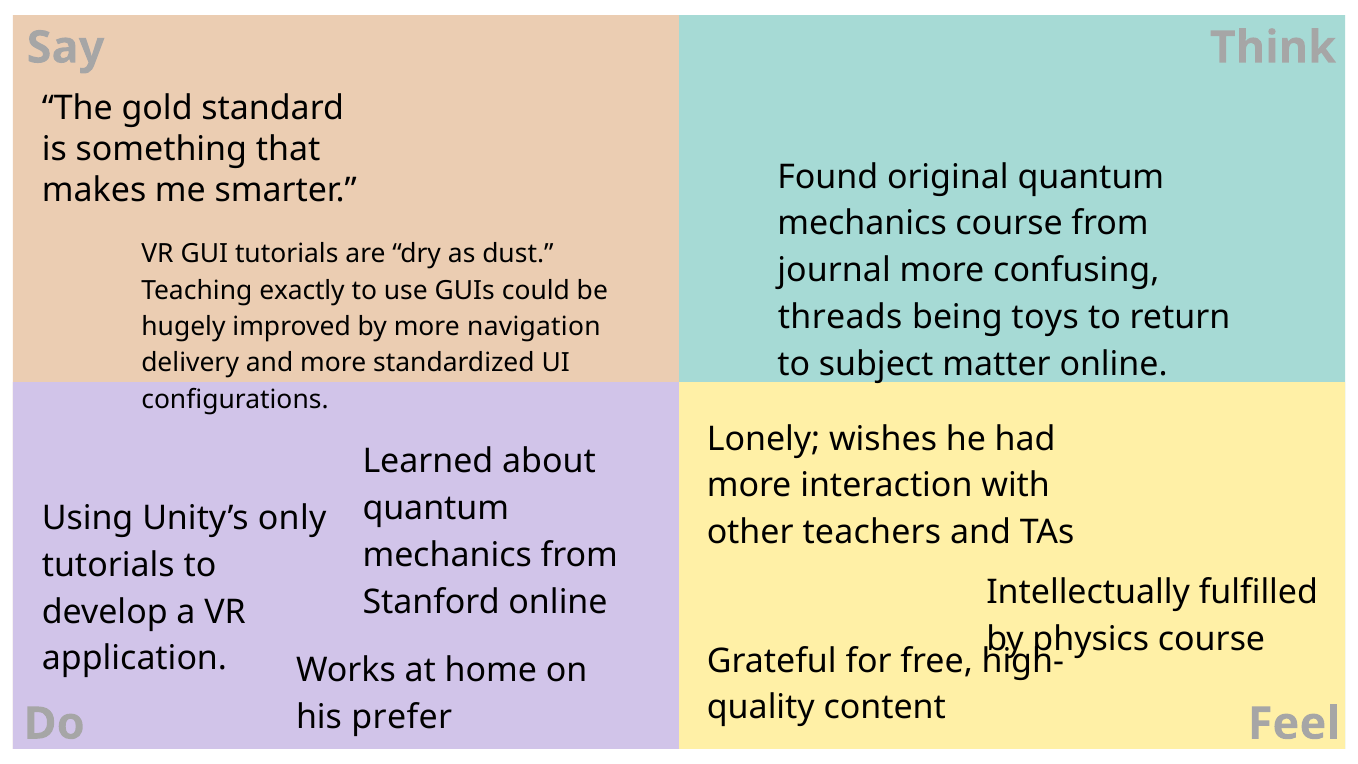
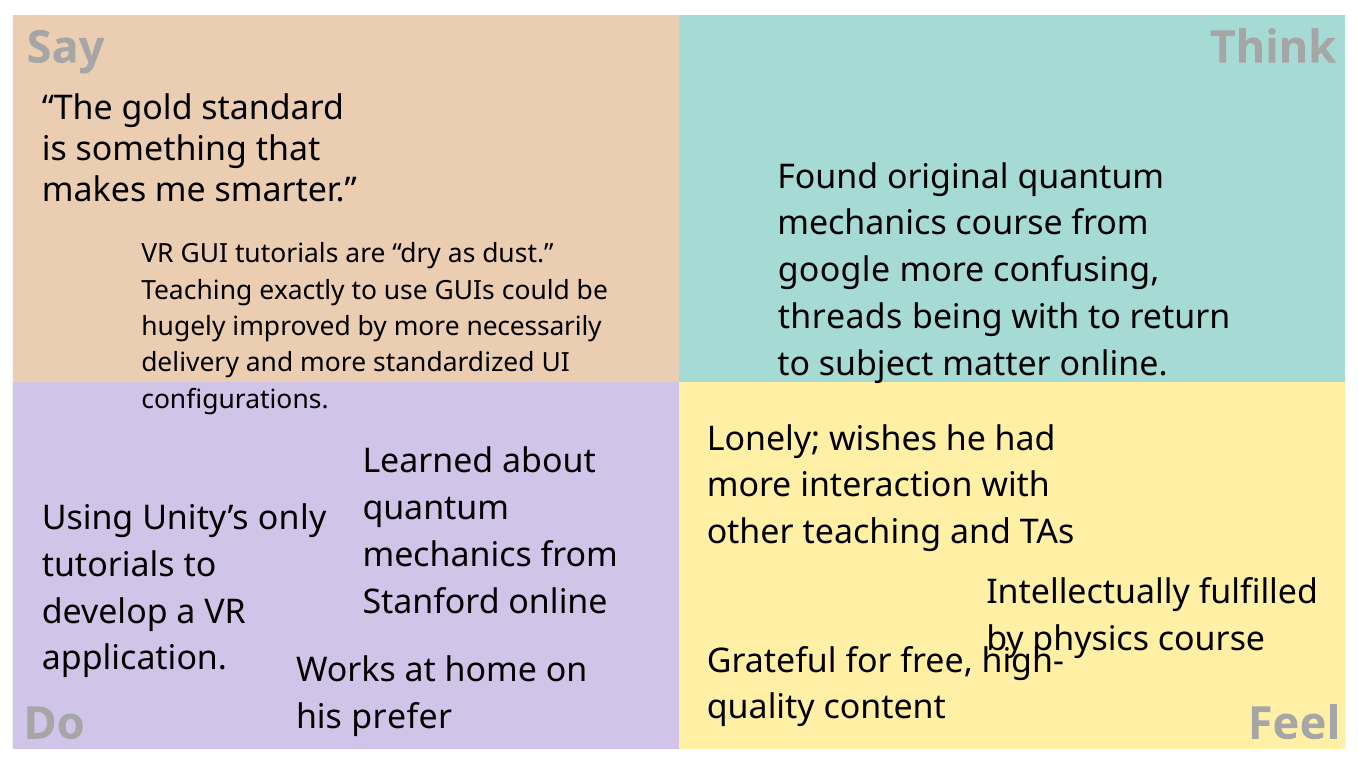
journal: journal -> google (834, 271)
being toys: toys -> with (1045, 317)
navigation: navigation -> necessarily (534, 327)
other teachers: teachers -> teaching (872, 533)
